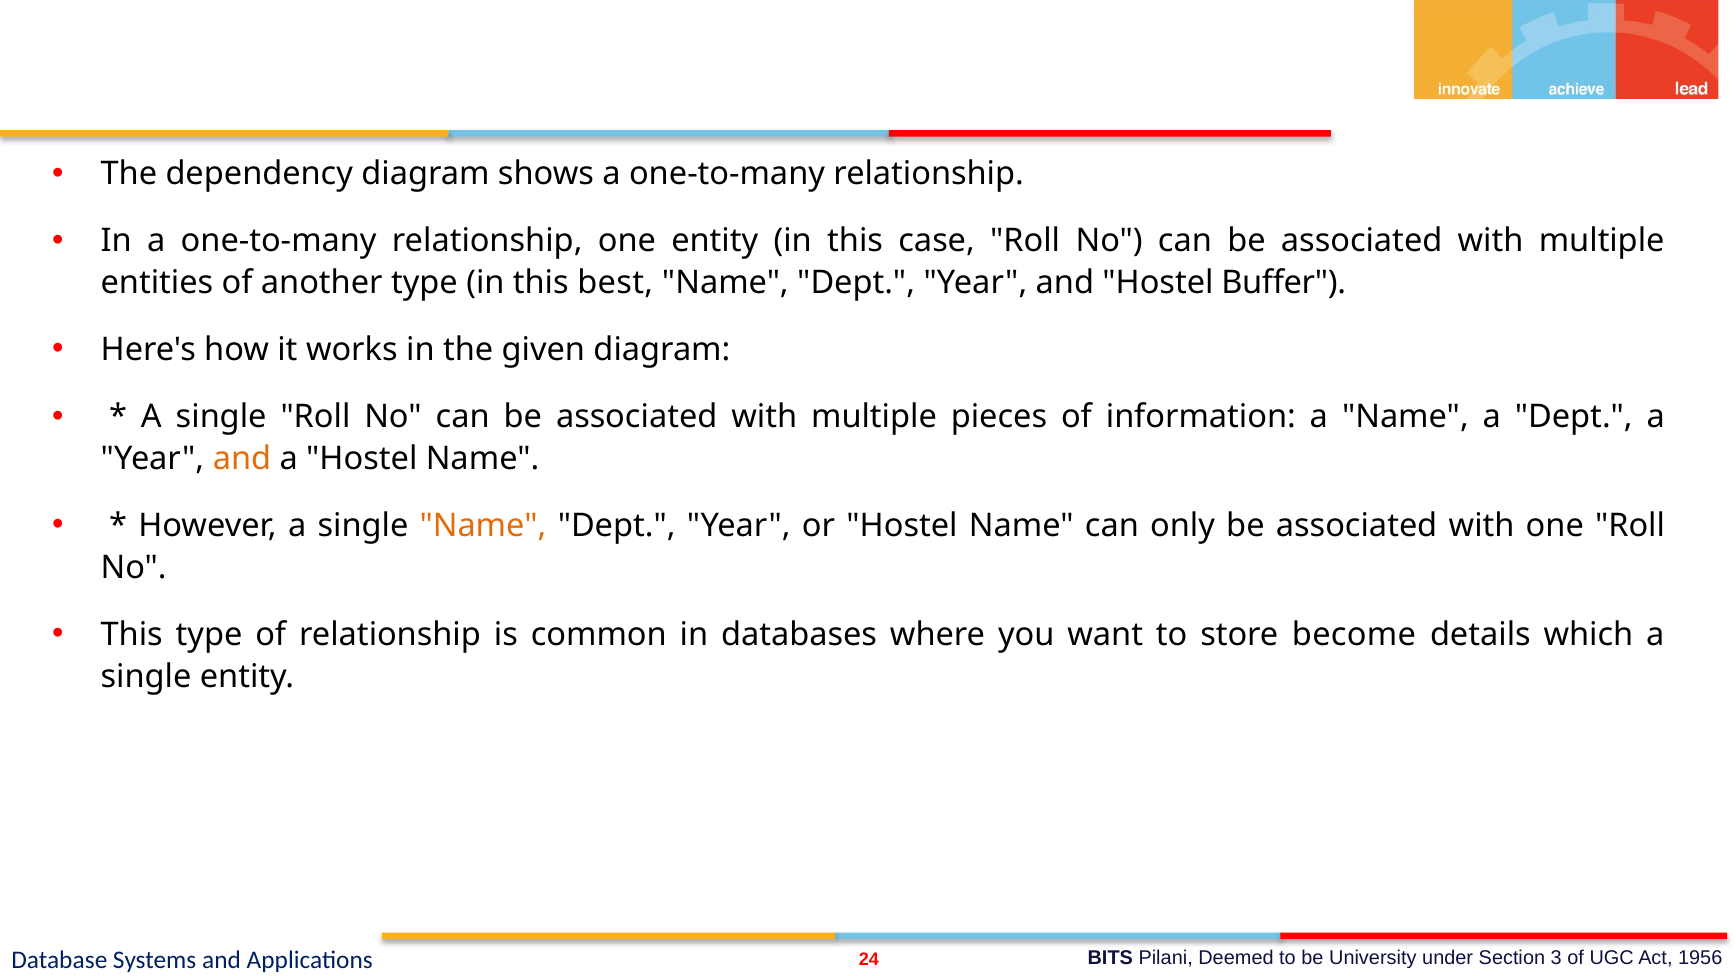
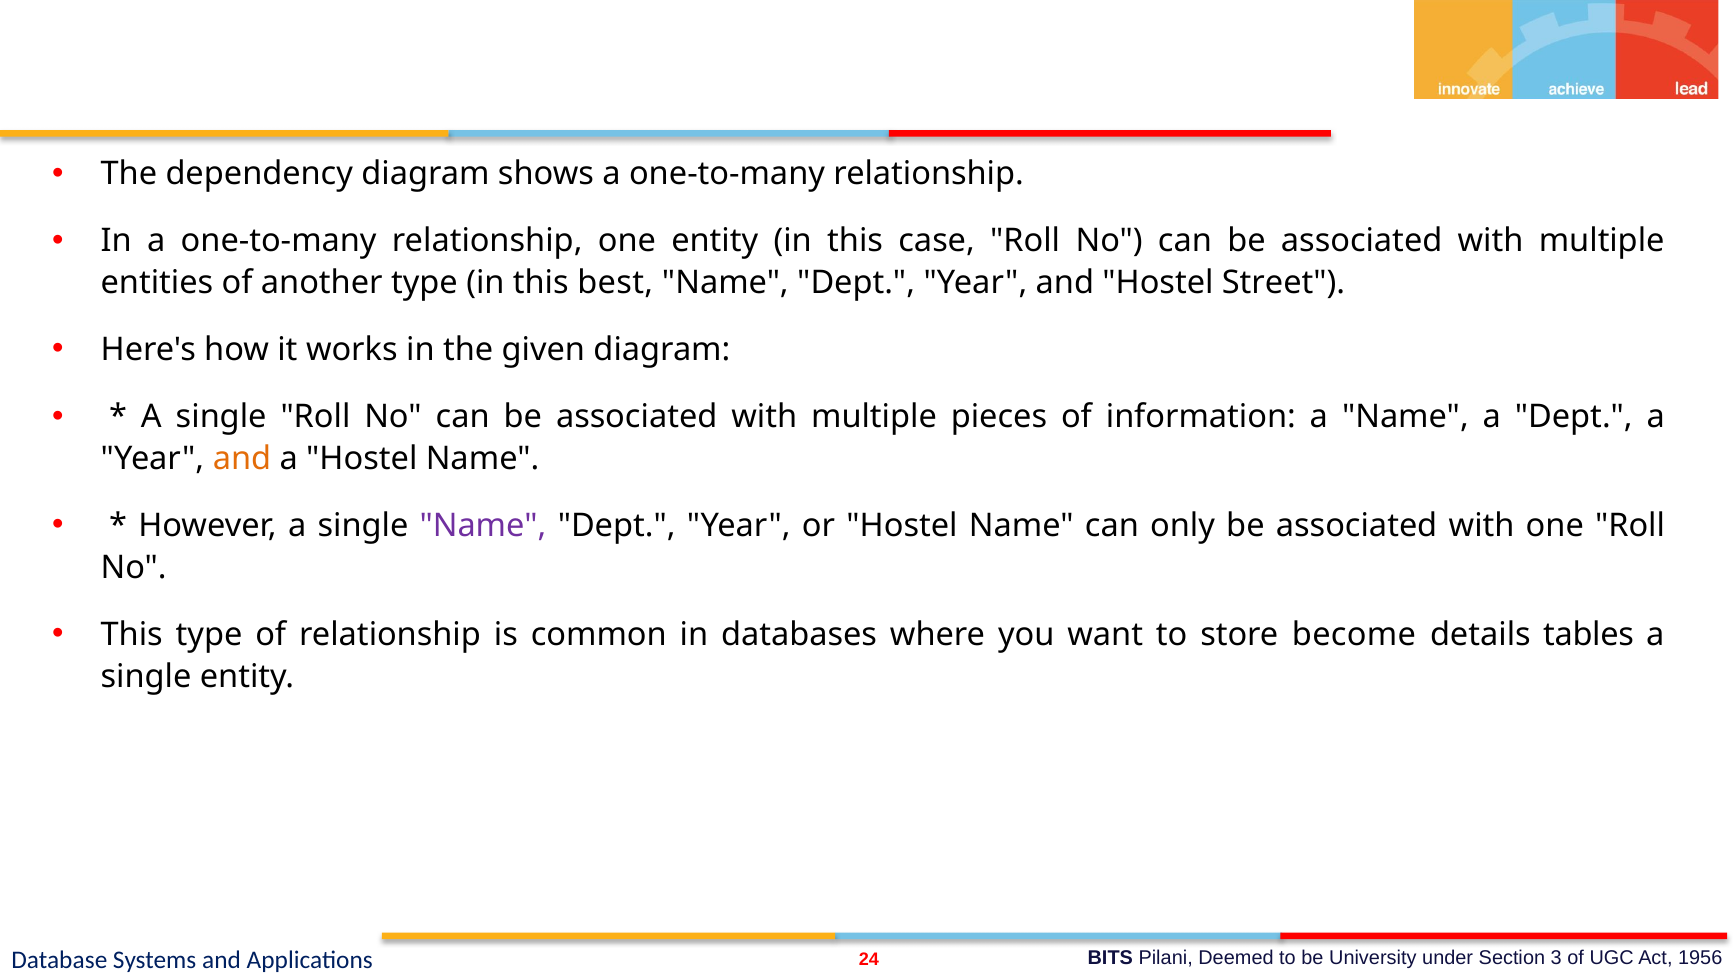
Buffer: Buffer -> Street (1283, 283)
Name colour: orange -> purple (483, 526)
which: which -> tables (1589, 635)
